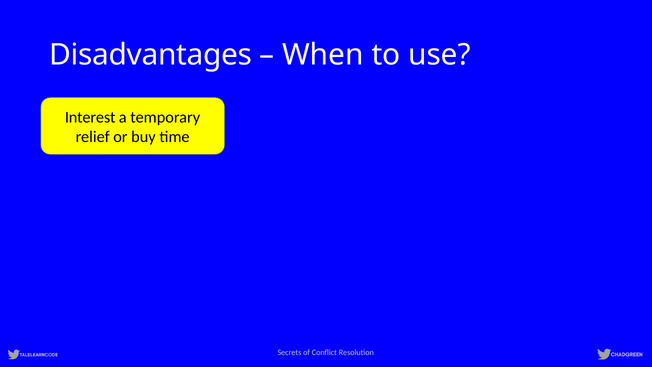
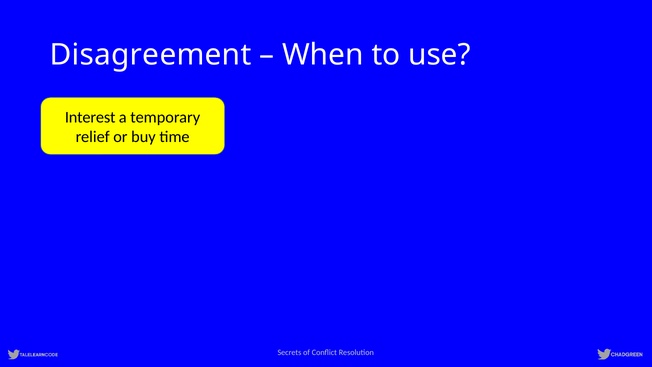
Disadvantages: Disadvantages -> Disagreement (151, 55)
